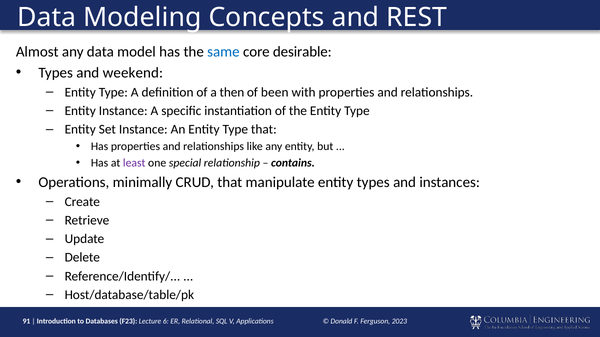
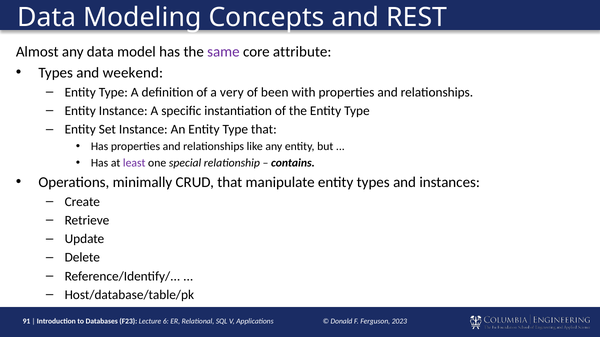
same colour: blue -> purple (223, 52)
desirable: desirable -> attribute (302, 52)
then: then -> very (232, 92)
